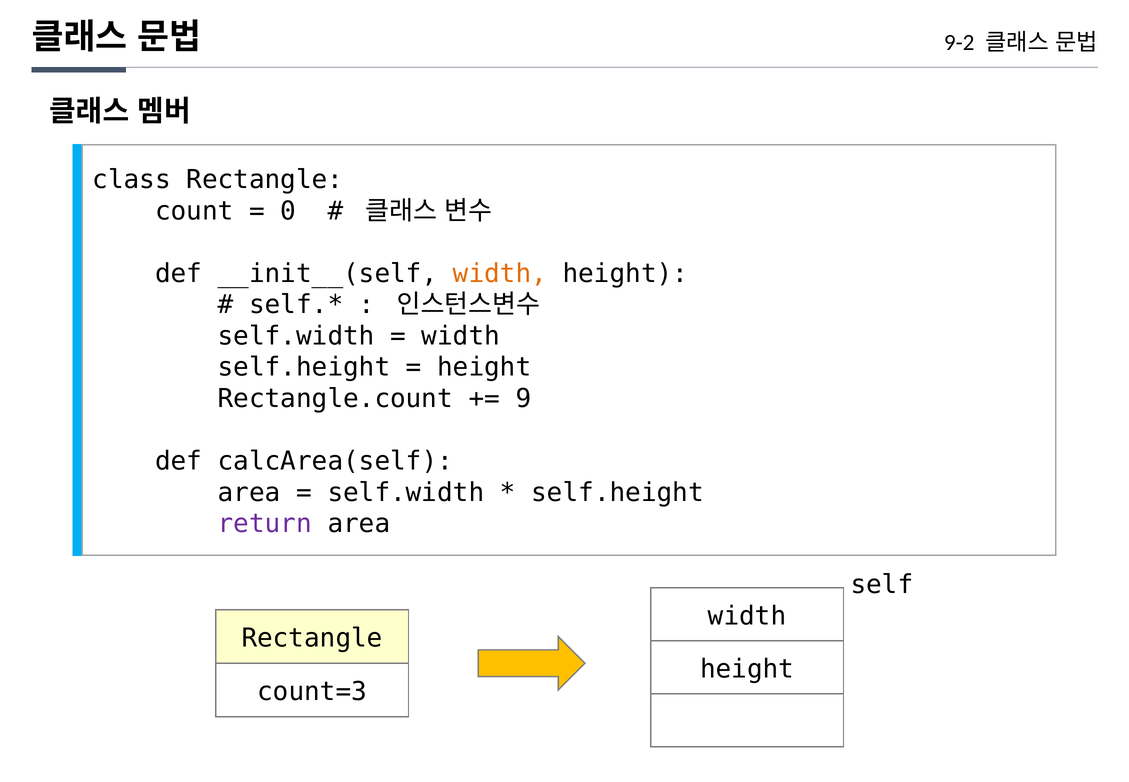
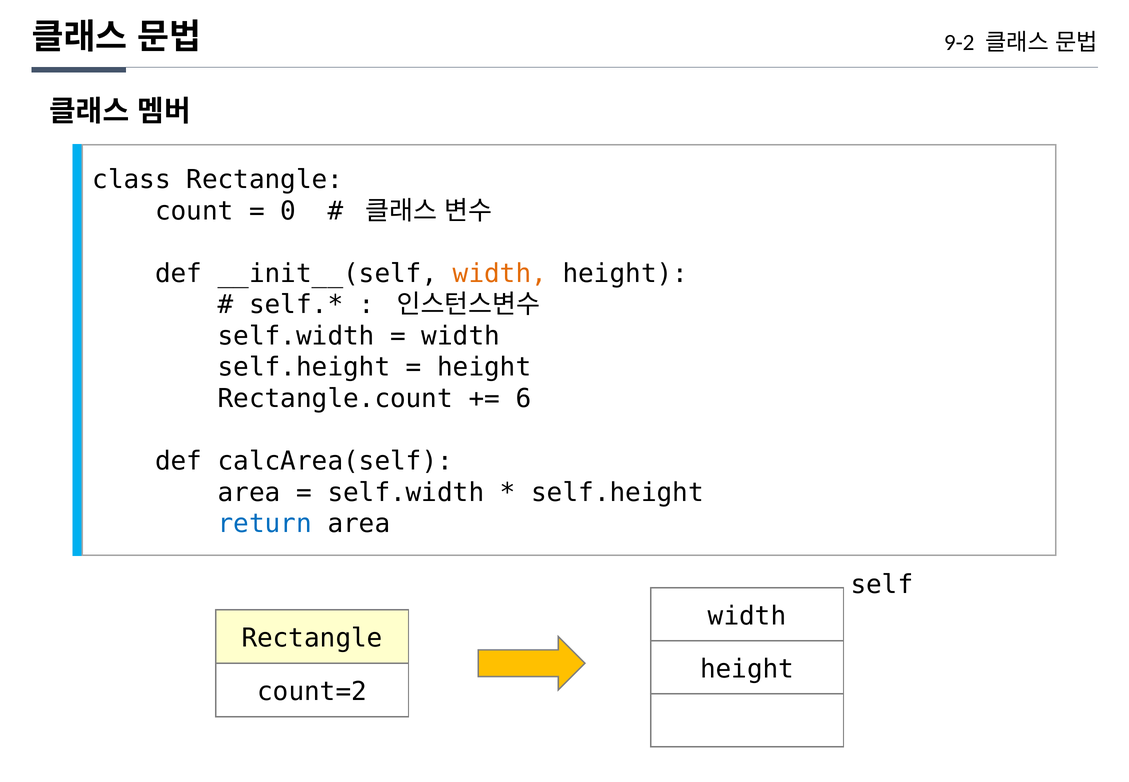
9: 9 -> 6 (523, 398)
return colour: purple -> blue (265, 524)
count=3: count=3 -> count=2 (312, 691)
